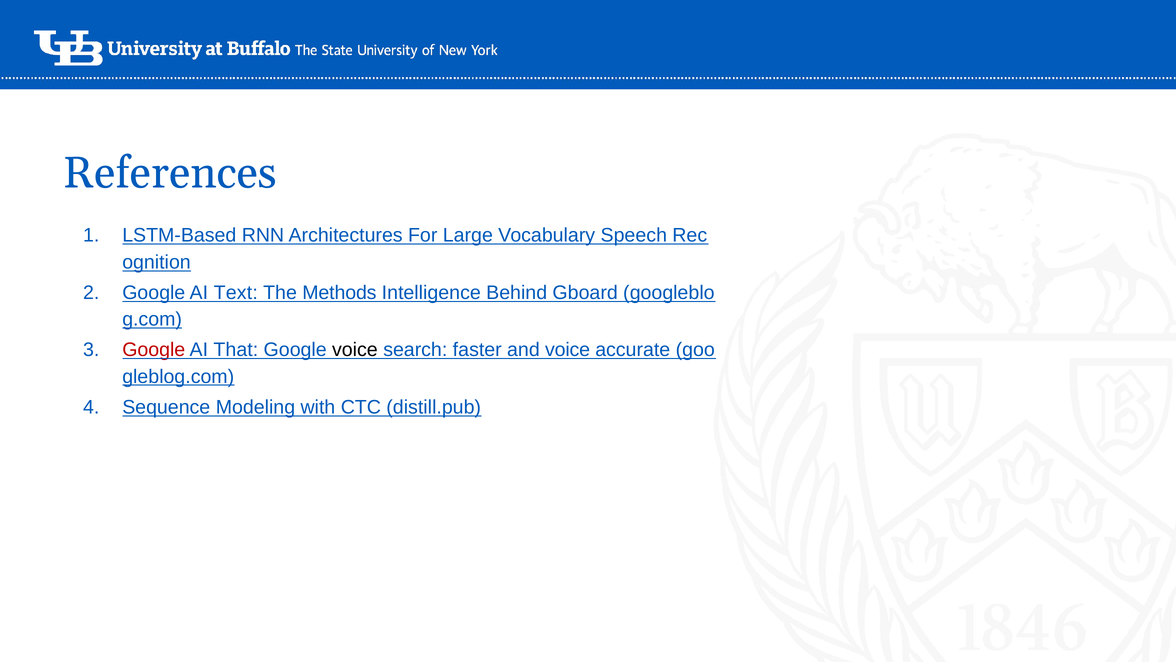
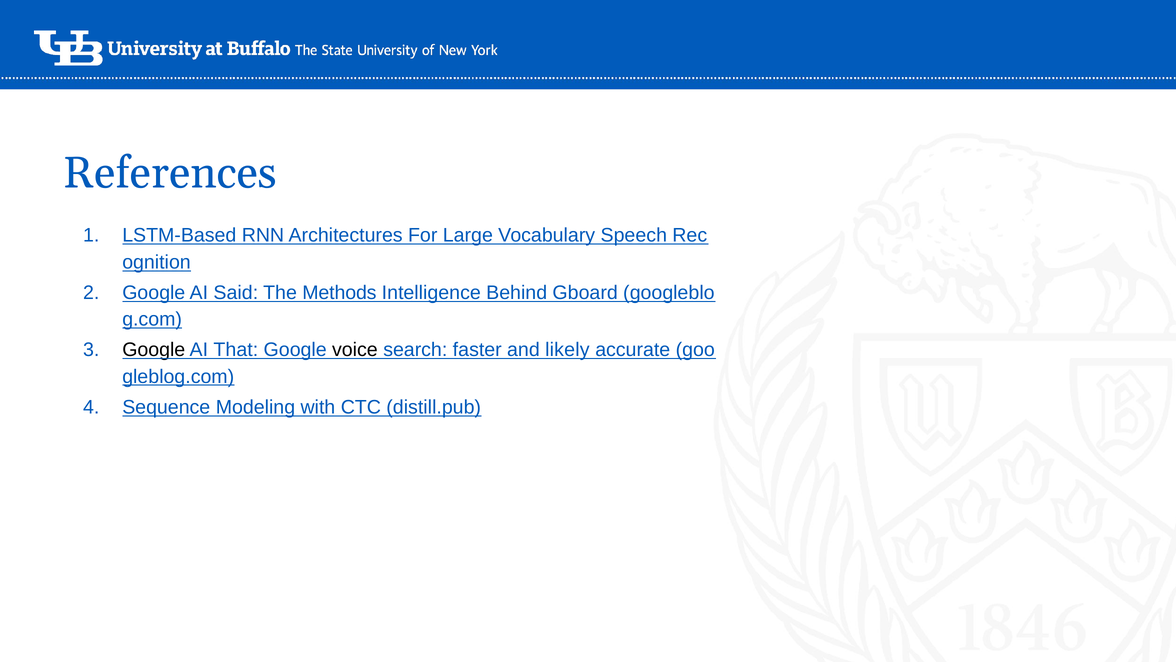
Text: Text -> Said (236, 293)
Google colour: red -> black (154, 350)
and voice: voice -> likely (567, 350)
